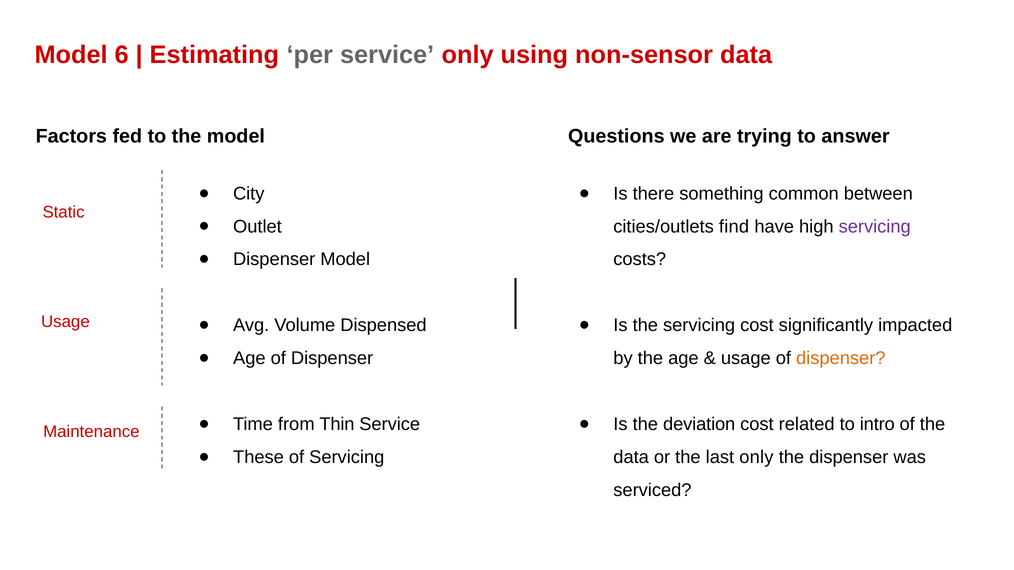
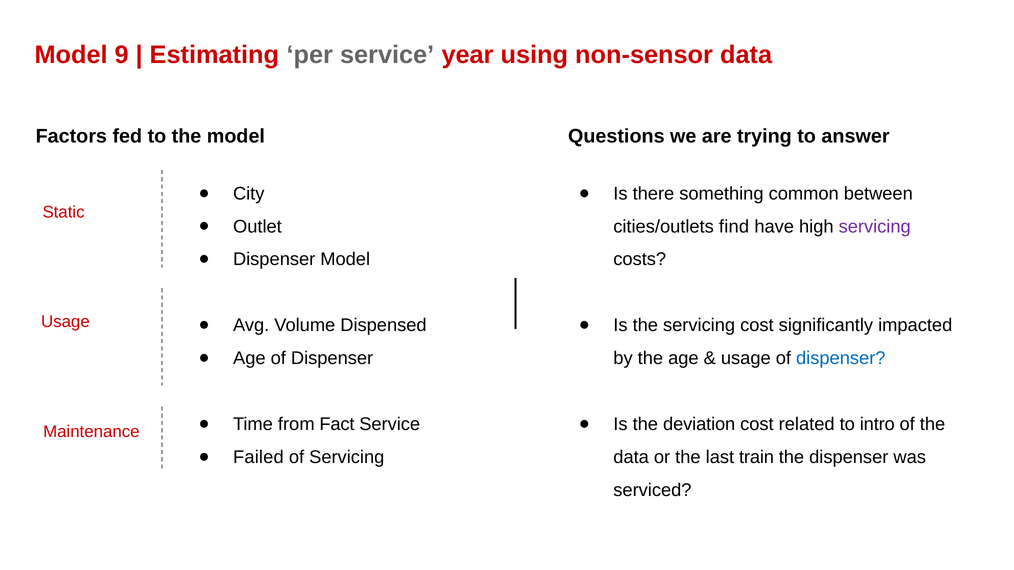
6: 6 -> 9 (122, 55)
service only: only -> year (468, 55)
dispenser colour: orange -> blue (841, 359)
Thin: Thin -> Fact (337, 424)
These: These -> Failed (258, 457)
last only: only -> train (757, 457)
